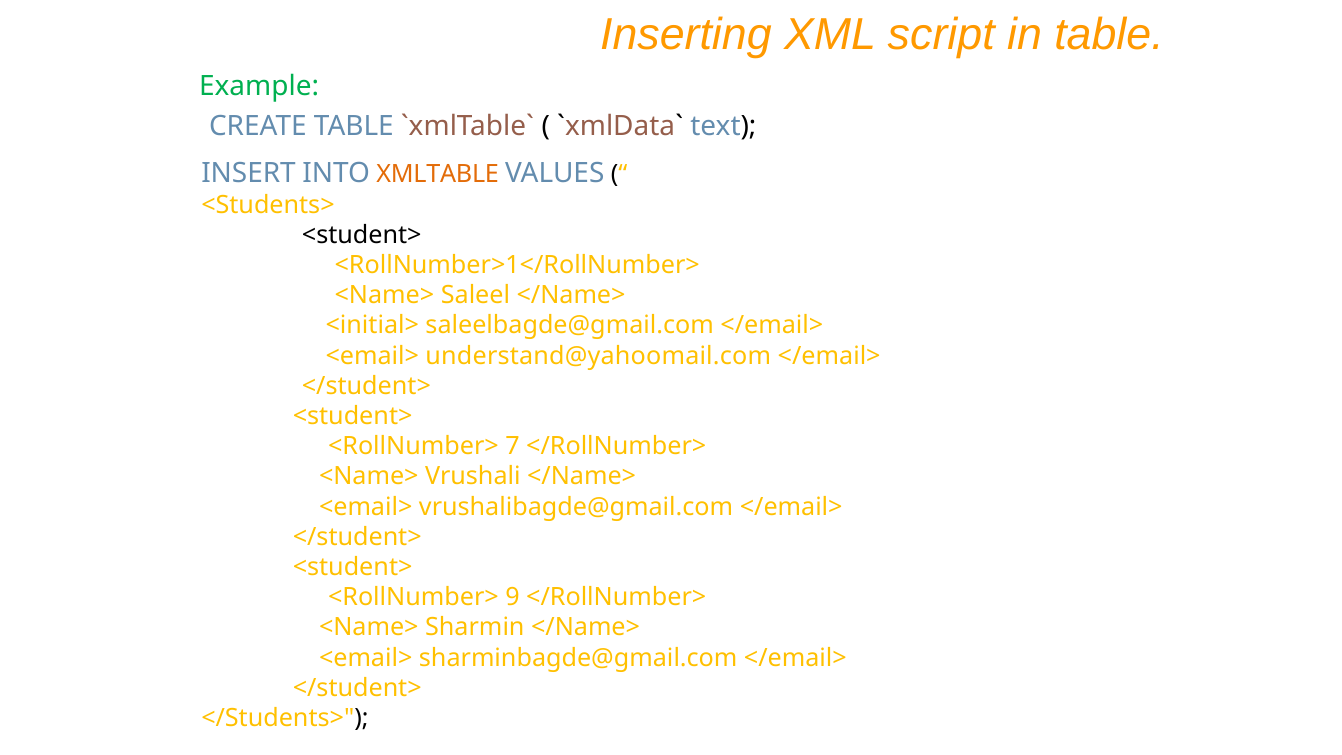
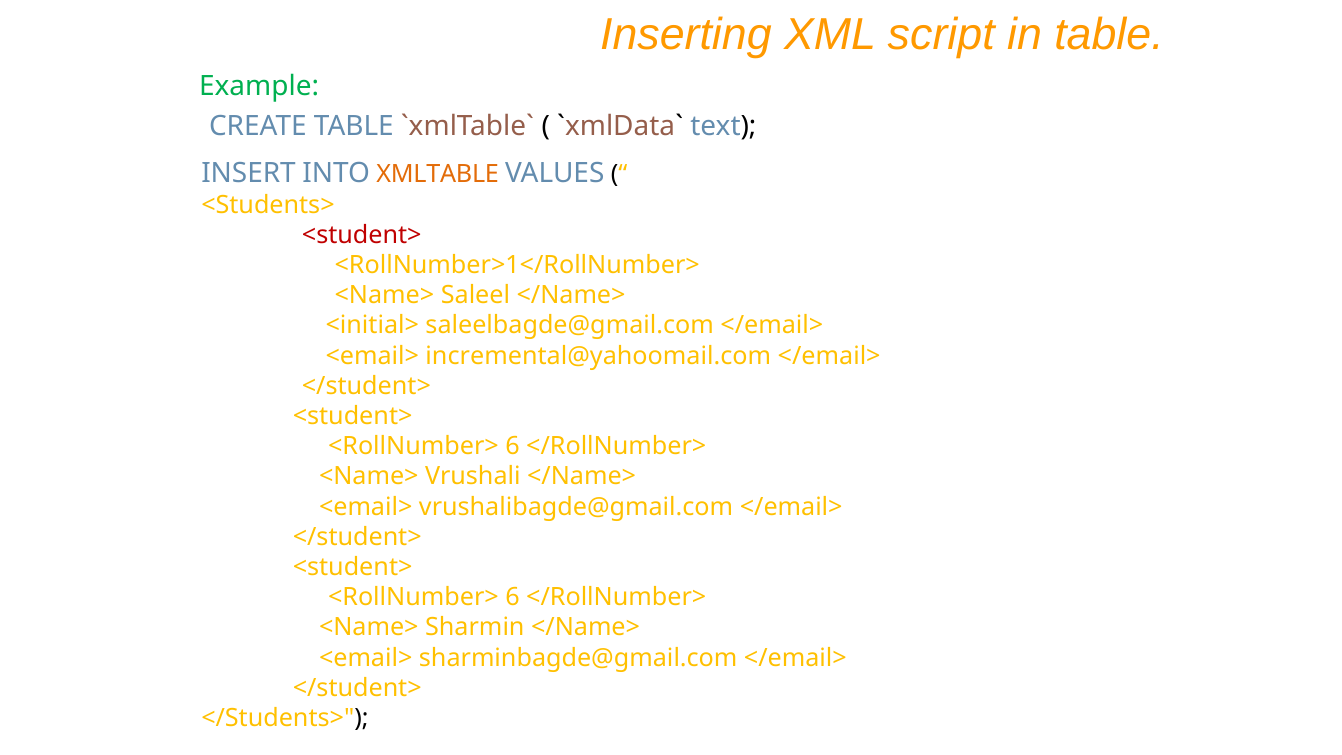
<student> colour: black -> red (362, 235)
understand@yahoomail.com: understand@yahoomail.com -> incremental@yahoomail.com (598, 356)
7: 7 -> 6 (512, 446)
9: 9 -> 6 (512, 597)
